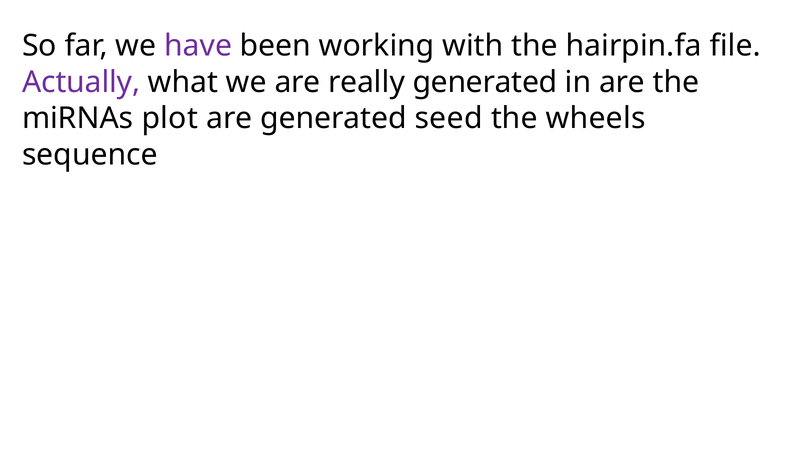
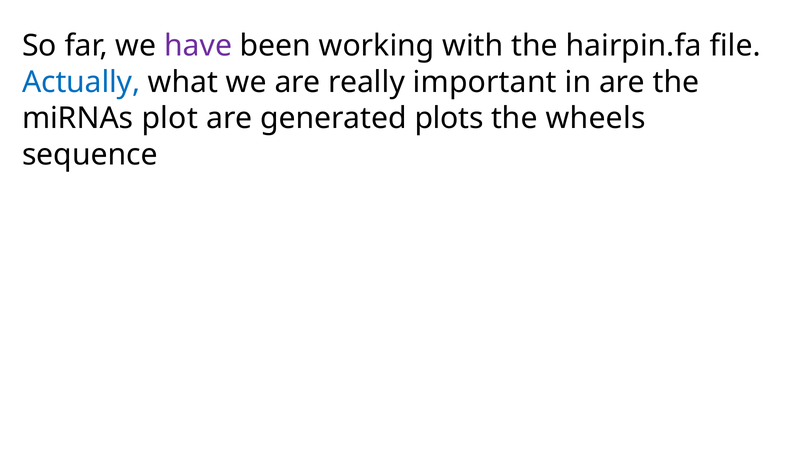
Actually colour: purple -> blue (81, 82)
really generated: generated -> important (485, 82)
seed: seed -> plots (449, 118)
